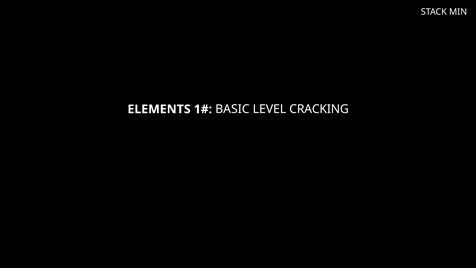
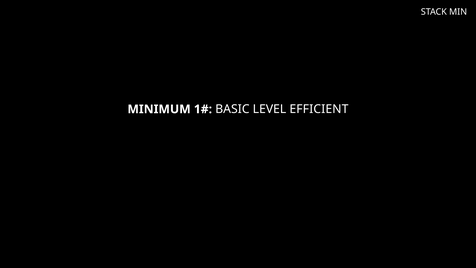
ELEMENTS: ELEMENTS -> MINIMUM (159, 109)
CRACKING: CRACKING -> EFFICIENT (319, 109)
